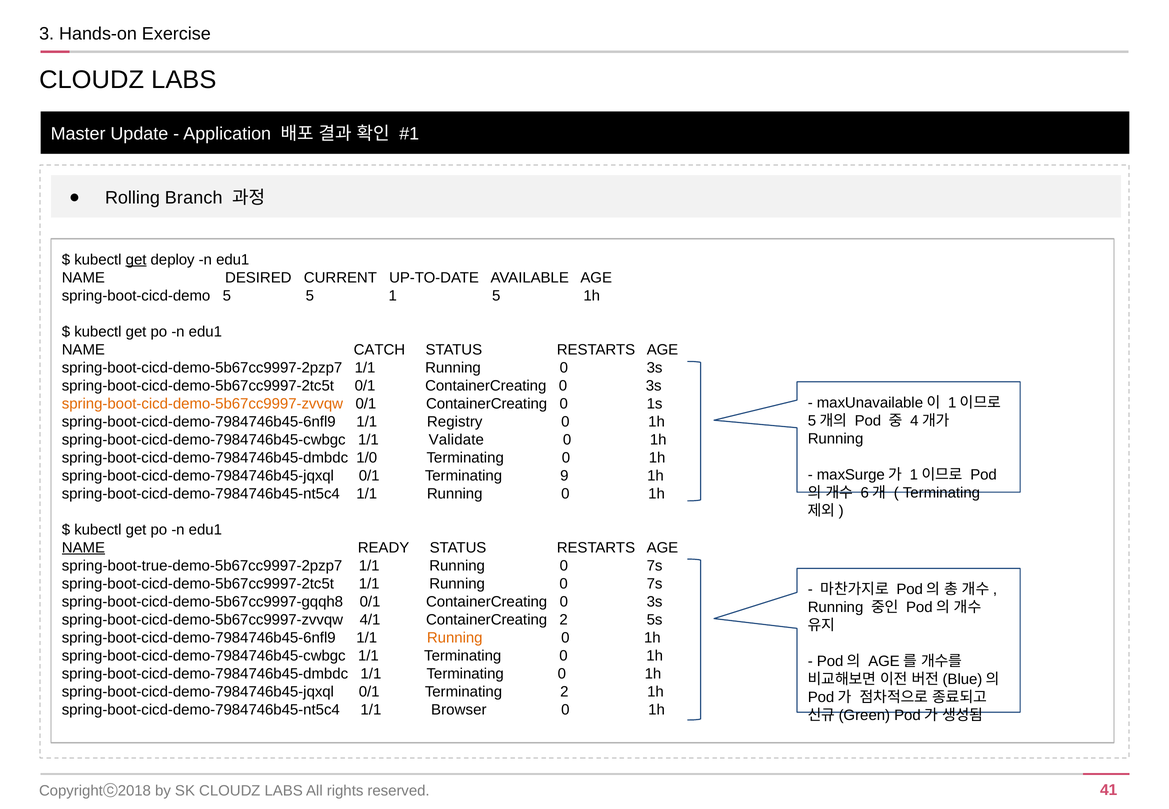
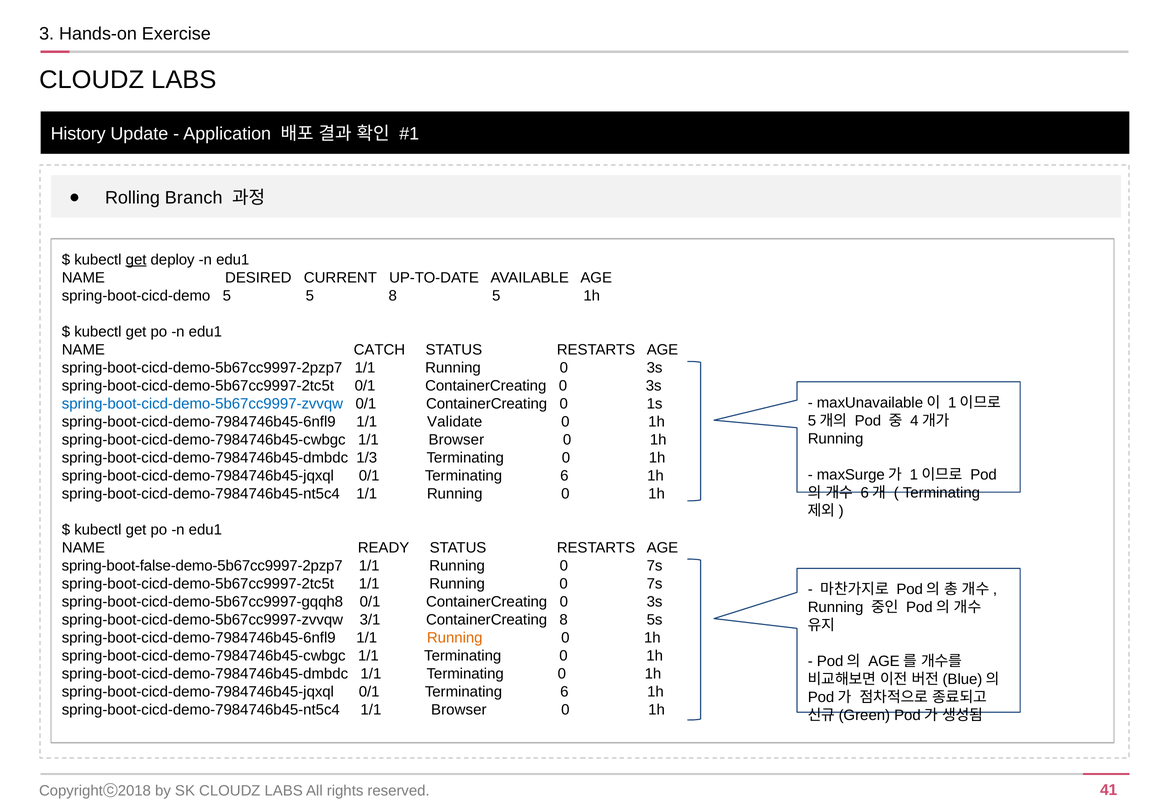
Master: Master -> History (78, 134)
5 1: 1 -> 8 (393, 296)
spring-boot-cicd-demo-5b67cc9997-zvvqw colour: orange -> blue (202, 404)
Registry: Registry -> Validate (455, 422)
spring-boot-cicd-demo-7984746b45-cwbgc 1/1 Validate: Validate -> Browser (456, 440)
1/0: 1/0 -> 1/3 (367, 458)
9: 9 -> 6 (564, 476)
NAME underline: present -> none (83, 548)
spring-boot-true-demo-5b67cc9997-2pzp7: spring-boot-true-demo-5b67cc9997-2pzp7 -> spring-boot-false-demo-5b67cc9997-2pzp7 (202, 566)
4/1: 4/1 -> 3/1 (370, 620)
ContainerCreating 2: 2 -> 8 (564, 620)
2: 2 -> 6 (564, 692)
